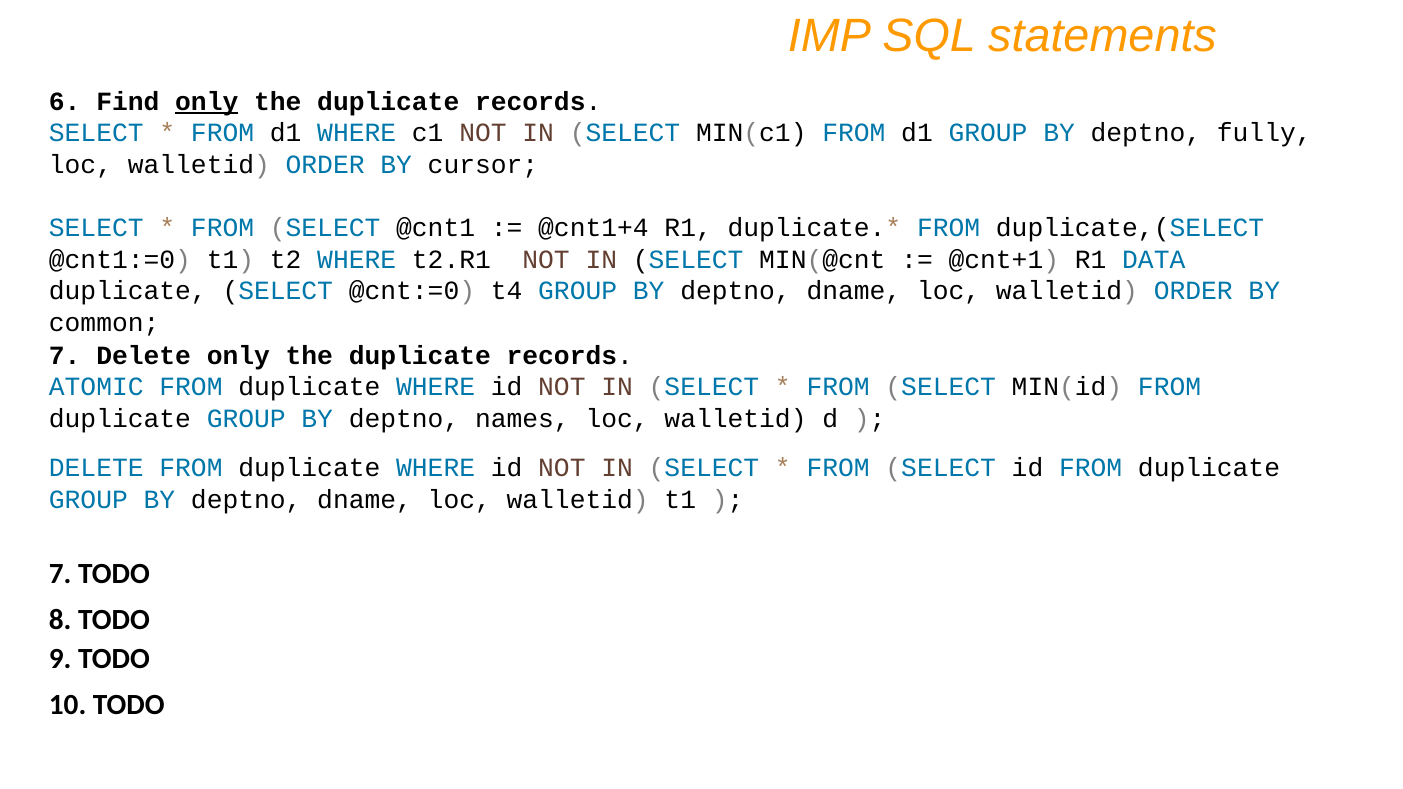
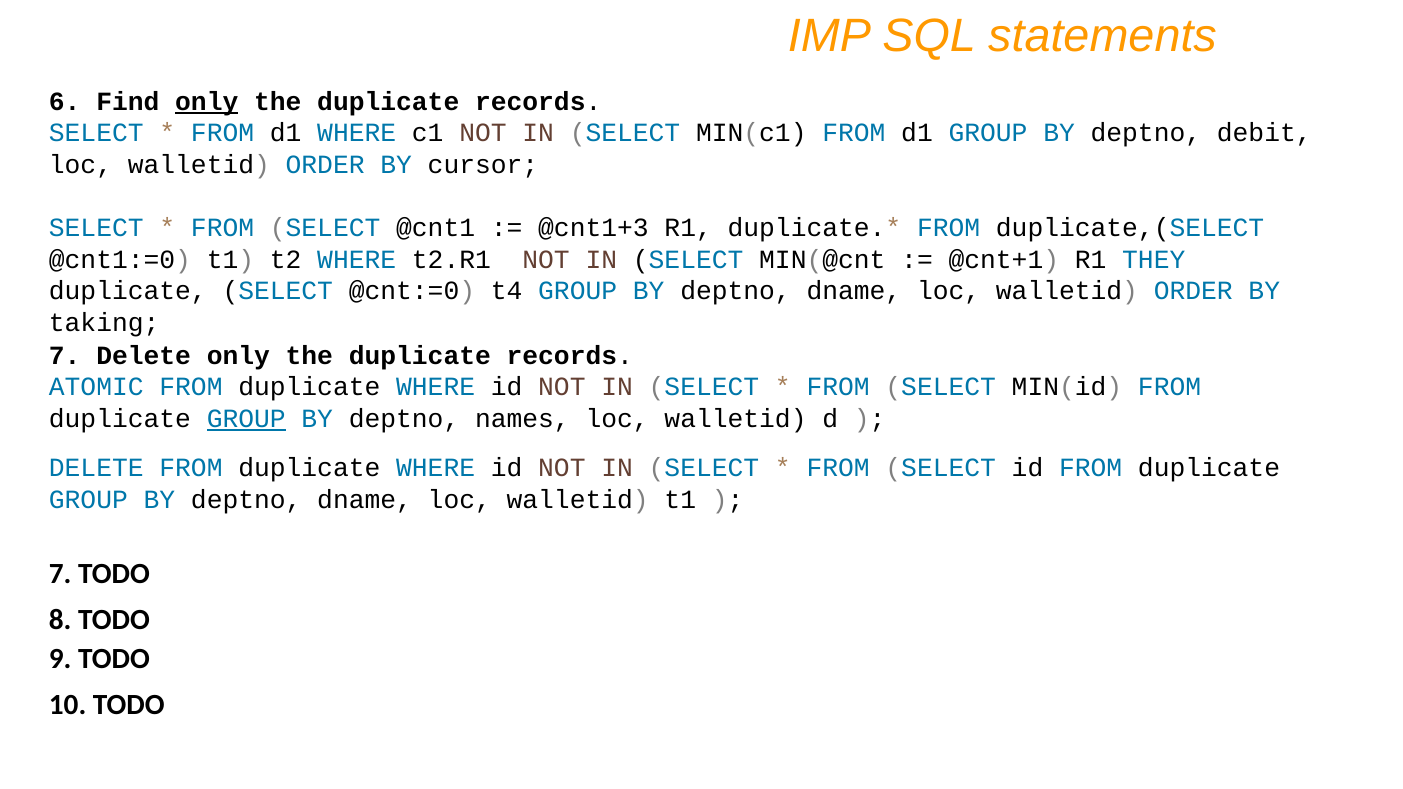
fully: fully -> debit (1264, 133)
@cnt1+4: @cnt1+4 -> @cnt1+3 (593, 228)
DATA: DATA -> THEY (1154, 260)
common: common -> taking (104, 323)
GROUP underline: none -> present (246, 419)
